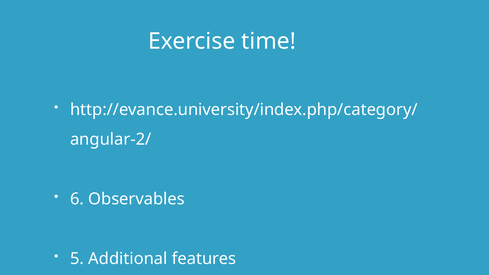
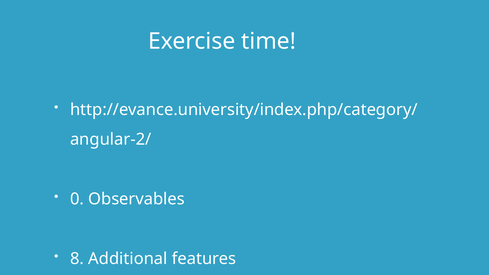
6: 6 -> 0 (77, 199)
5: 5 -> 8 (77, 259)
